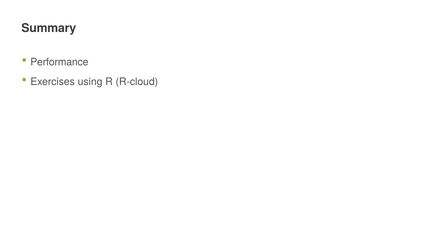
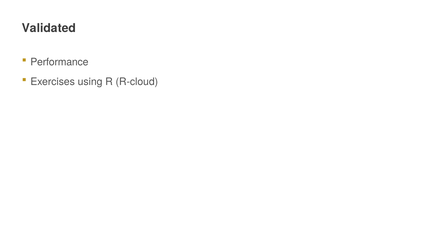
Summary: Summary -> Validated (49, 28)
